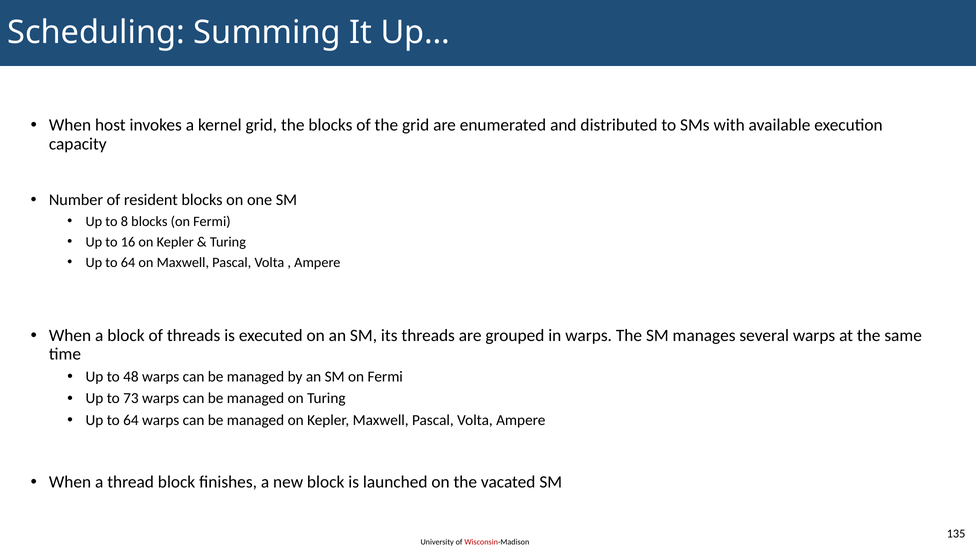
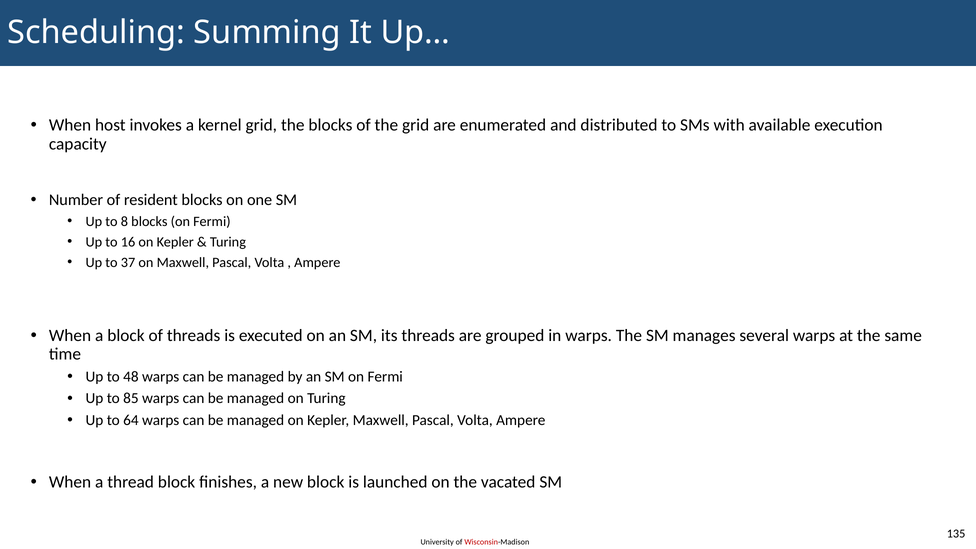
64: 64 -> 37 (128, 262)
73: 73 -> 85 (131, 398)
